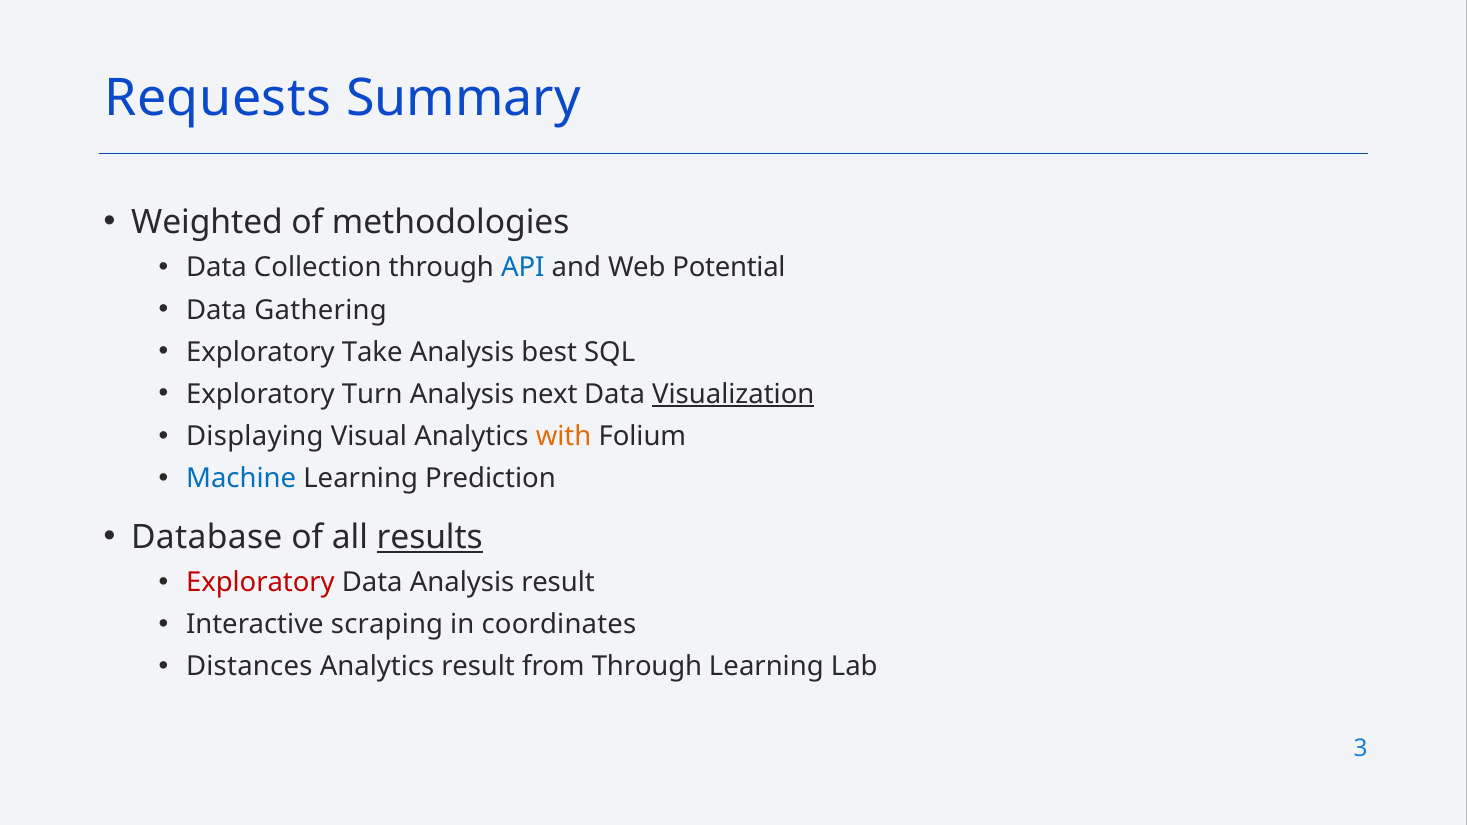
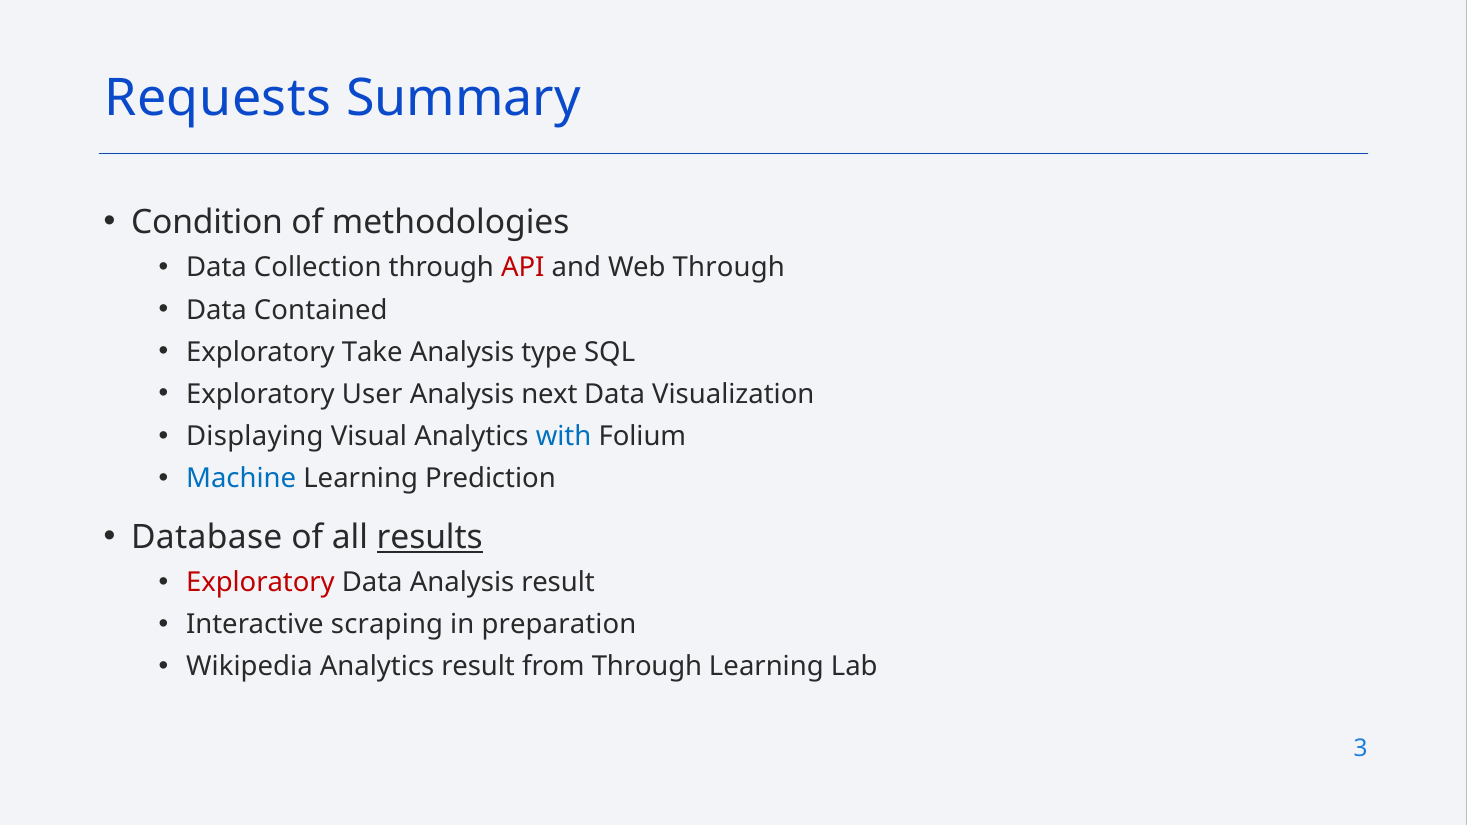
Weighted: Weighted -> Condition (207, 222)
API colour: blue -> red (523, 268)
Web Potential: Potential -> Through (729, 268)
Gathering: Gathering -> Contained (321, 310)
best: best -> type (549, 352)
Turn: Turn -> User (372, 394)
Visualization underline: present -> none (733, 394)
with colour: orange -> blue (564, 437)
coordinates: coordinates -> preparation (559, 625)
Distances: Distances -> Wikipedia (249, 667)
